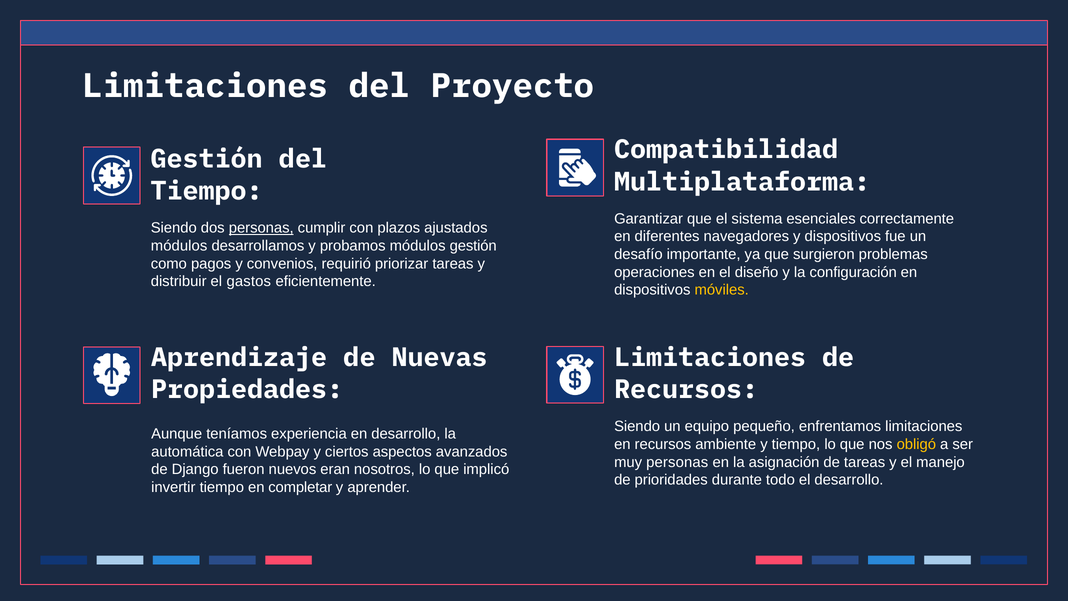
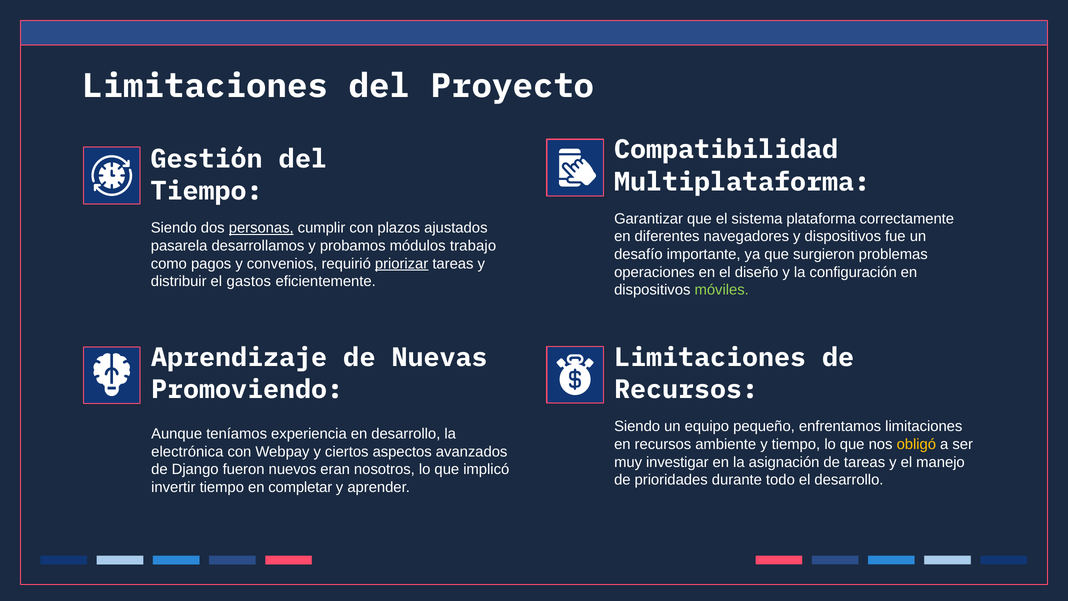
esenciales: esenciales -> plataforma (821, 219)
módulos: módulos -> pasarela (179, 246)
módulos gestión: gestión -> trabajo (473, 246)
priorizar underline: none -> present (402, 264)
móviles colour: yellow -> light green (722, 290)
Propiedades: Propiedades -> Promoviendo (247, 389)
automática: automática -> electrónica (187, 452)
muy personas: personas -> investigar (677, 462)
